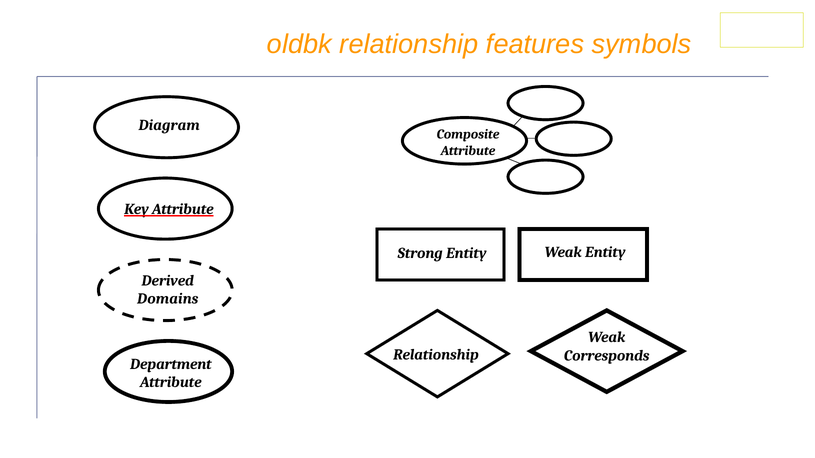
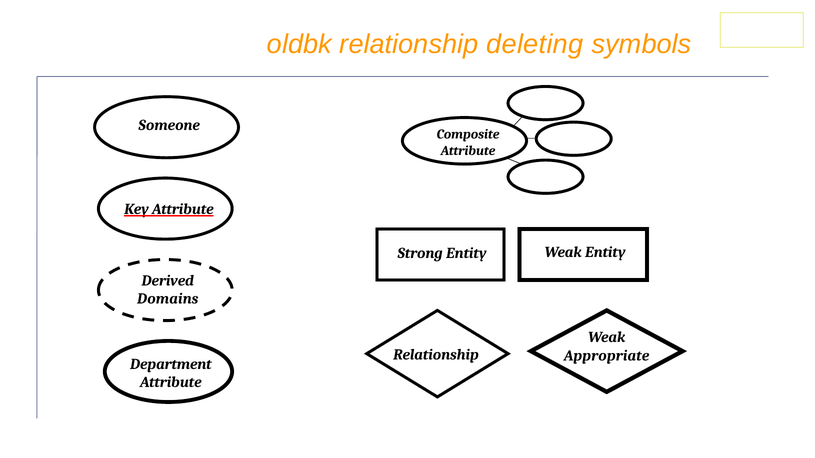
features: features -> deleting (535, 44)
Diagram: Diagram -> Someone (169, 126)
Corresponds: Corresponds -> Appropriate (607, 356)
